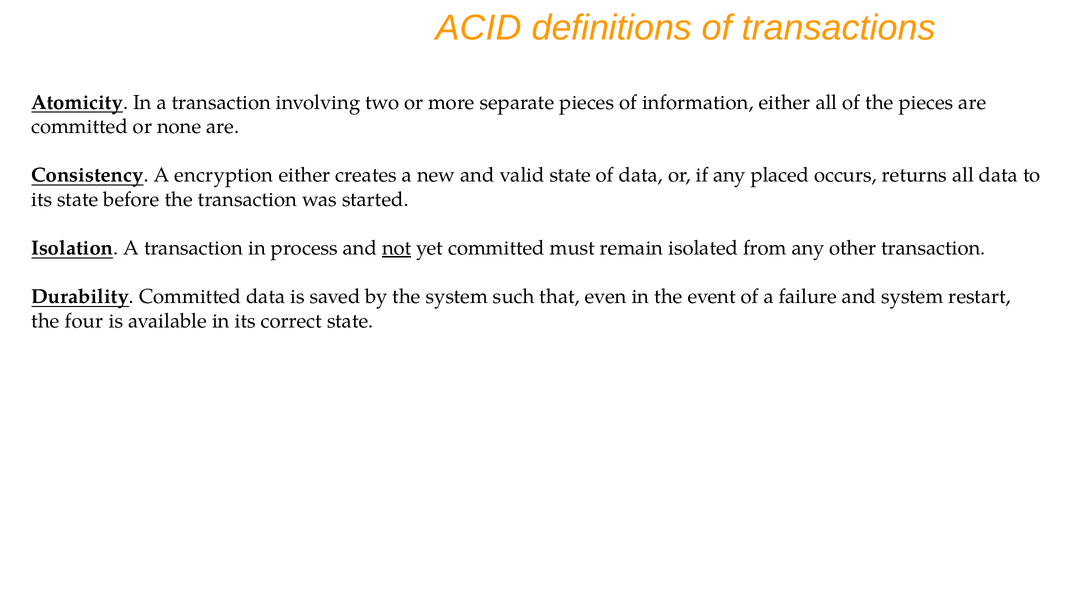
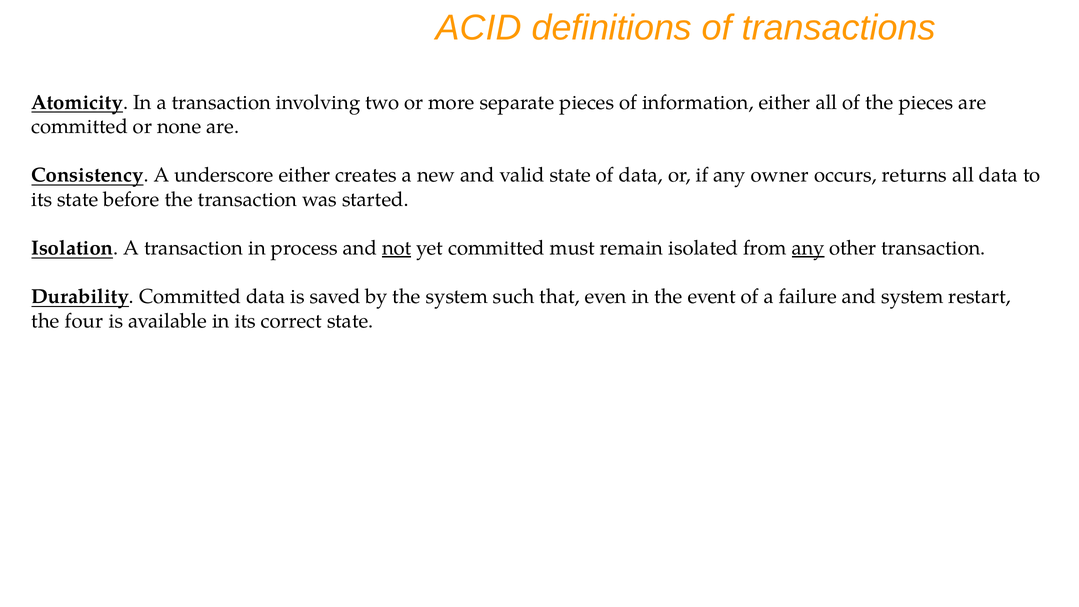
encryption: encryption -> underscore (224, 175)
placed: placed -> owner (780, 175)
any underline: none -> present (808, 248)
